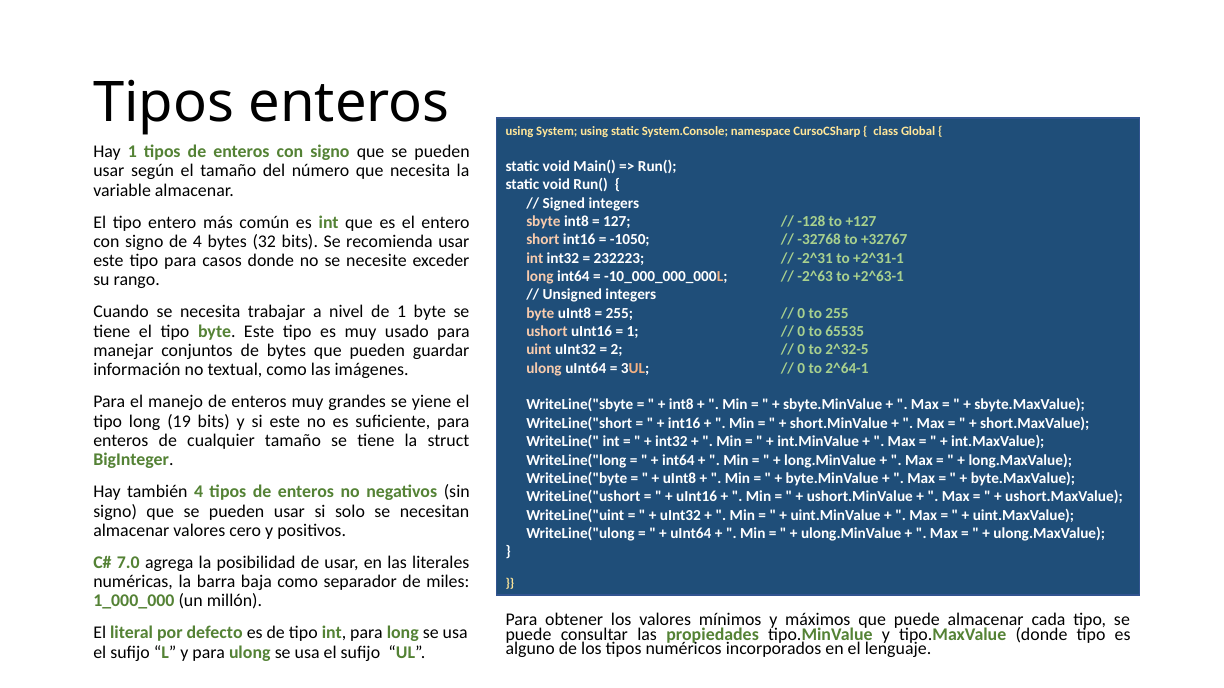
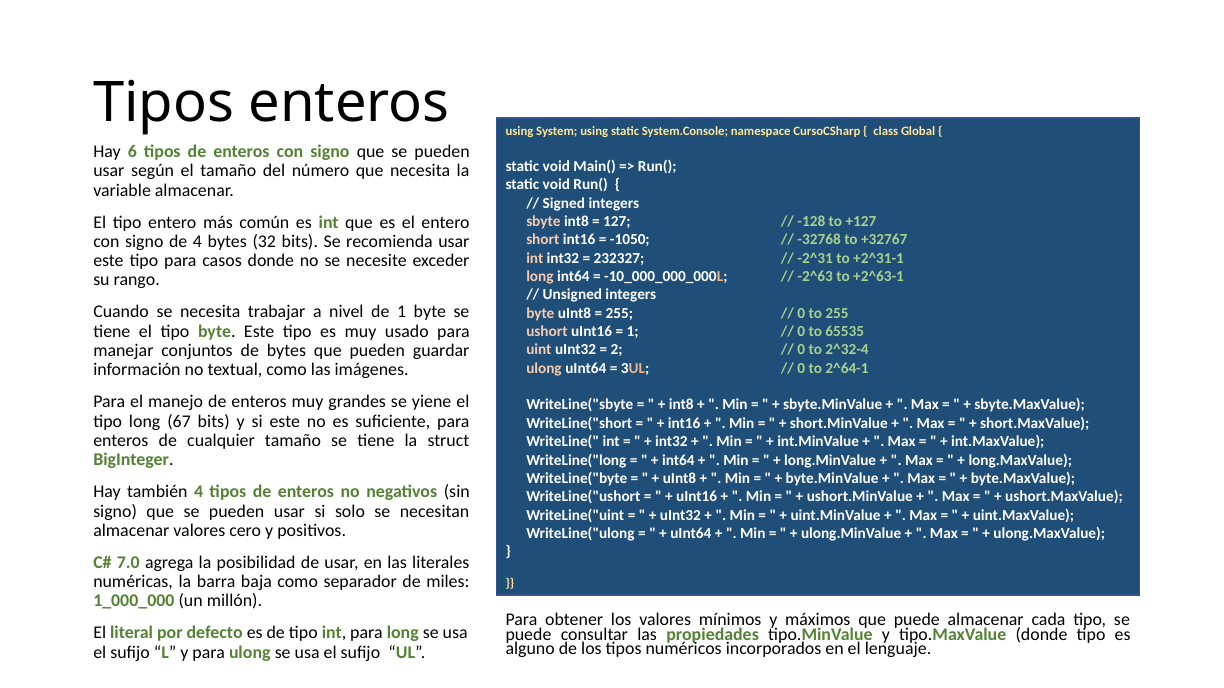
Hay 1: 1 -> 6 (132, 152)
232223: 232223 -> 232327 (619, 258)
2^32-5: 2^32-5 -> 2^32-4 (847, 350)
19: 19 -> 67 (179, 422)
